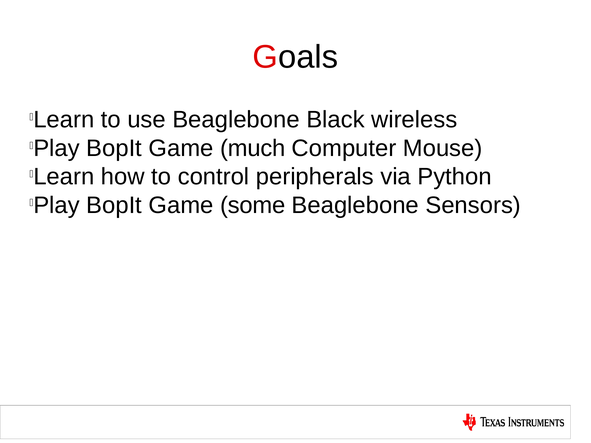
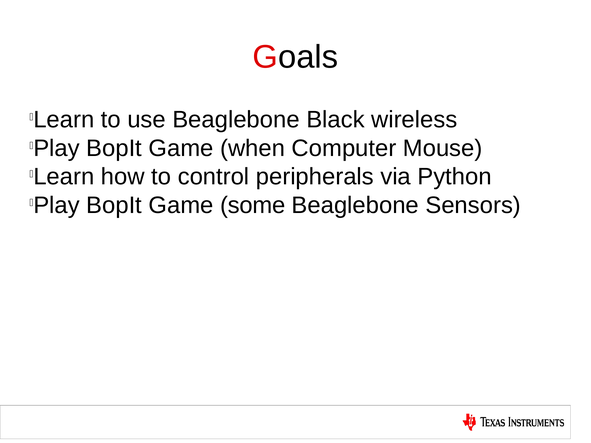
much: much -> when (253, 148)
